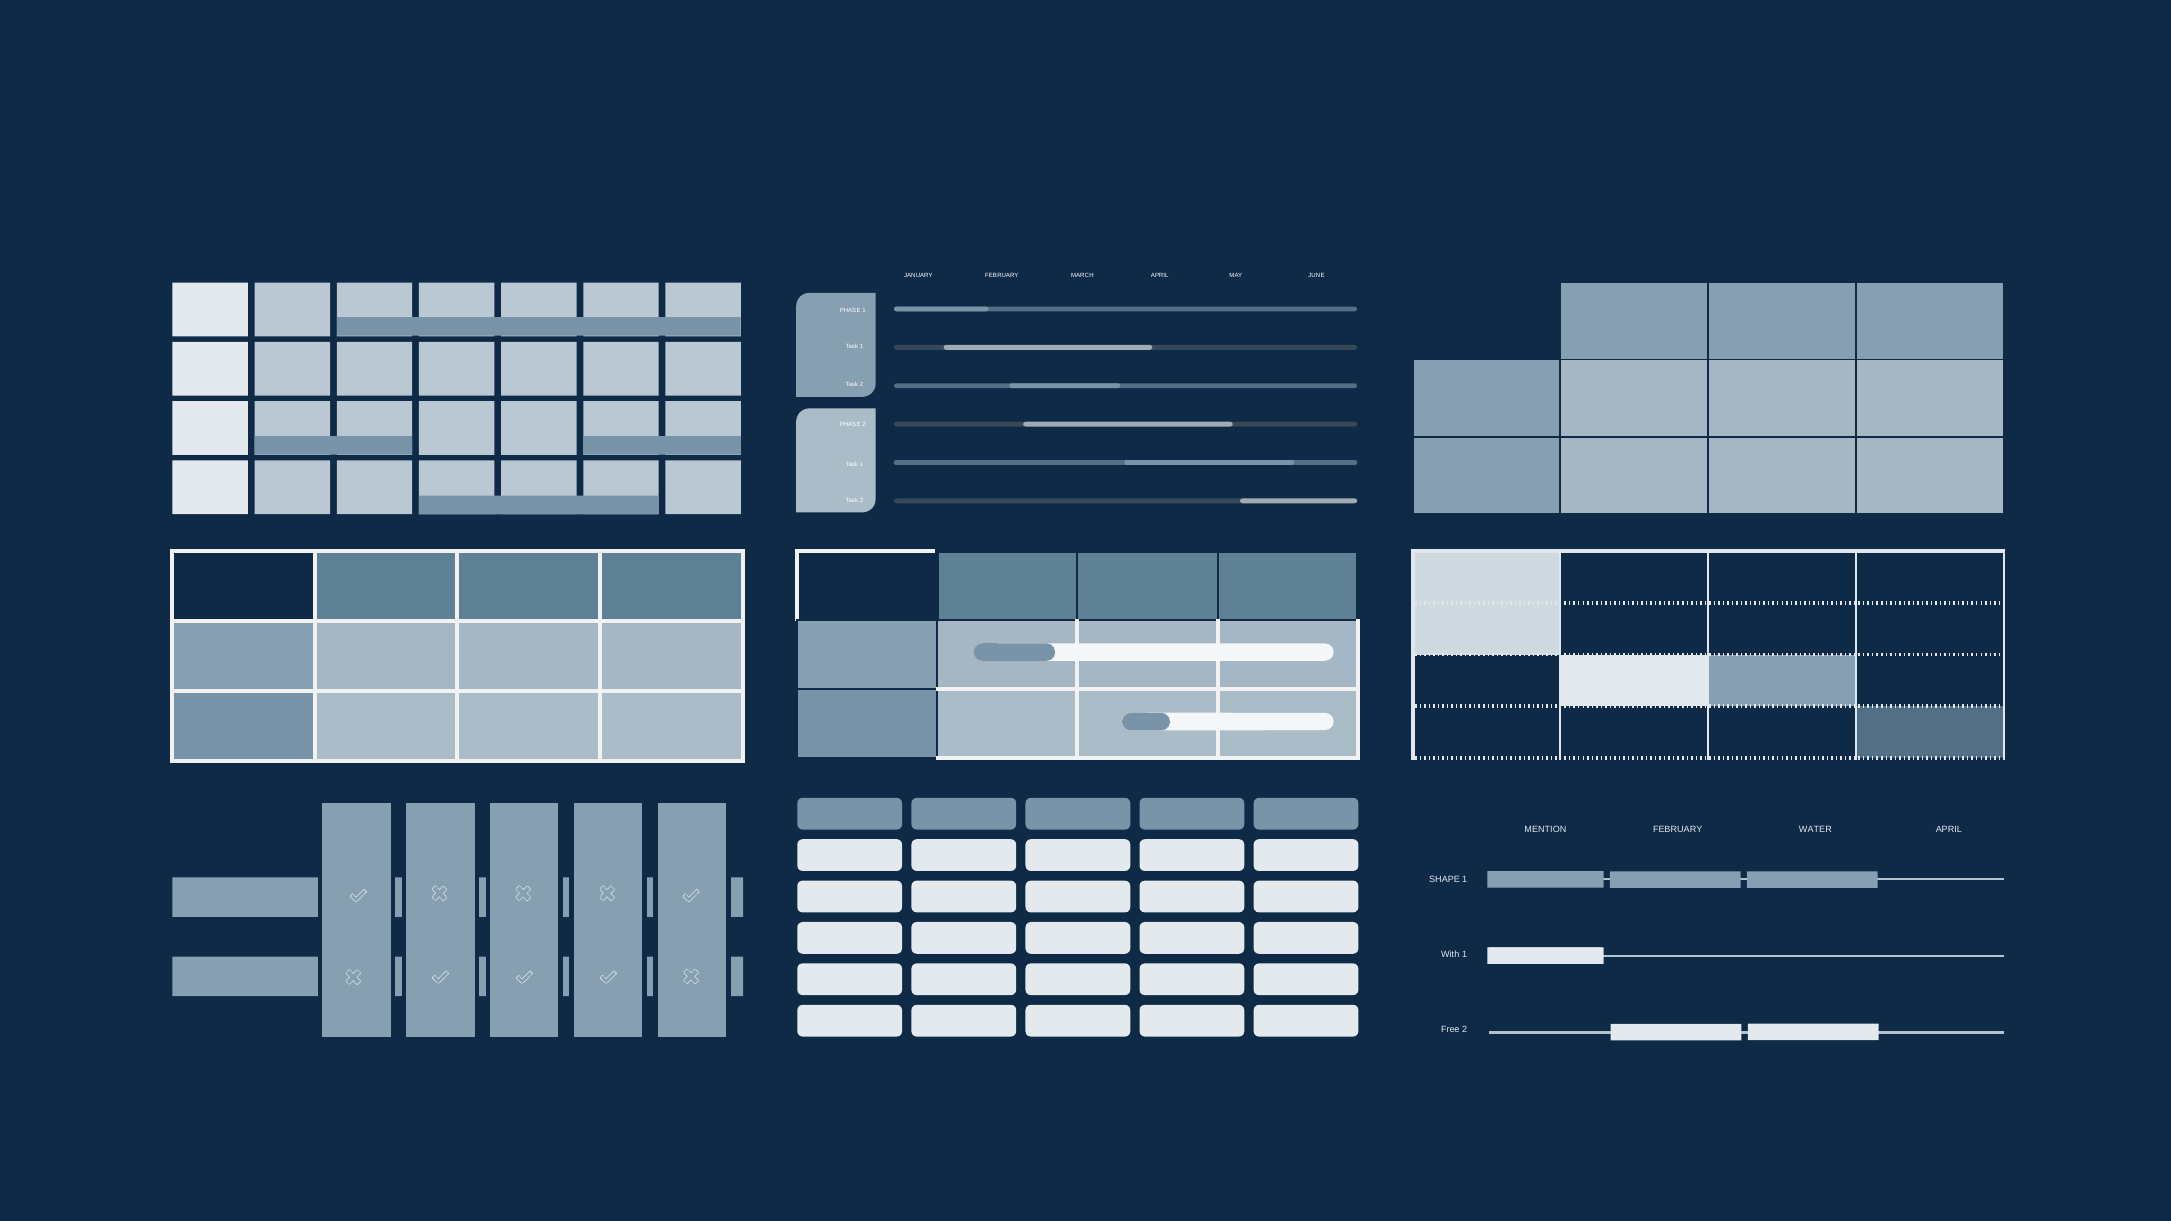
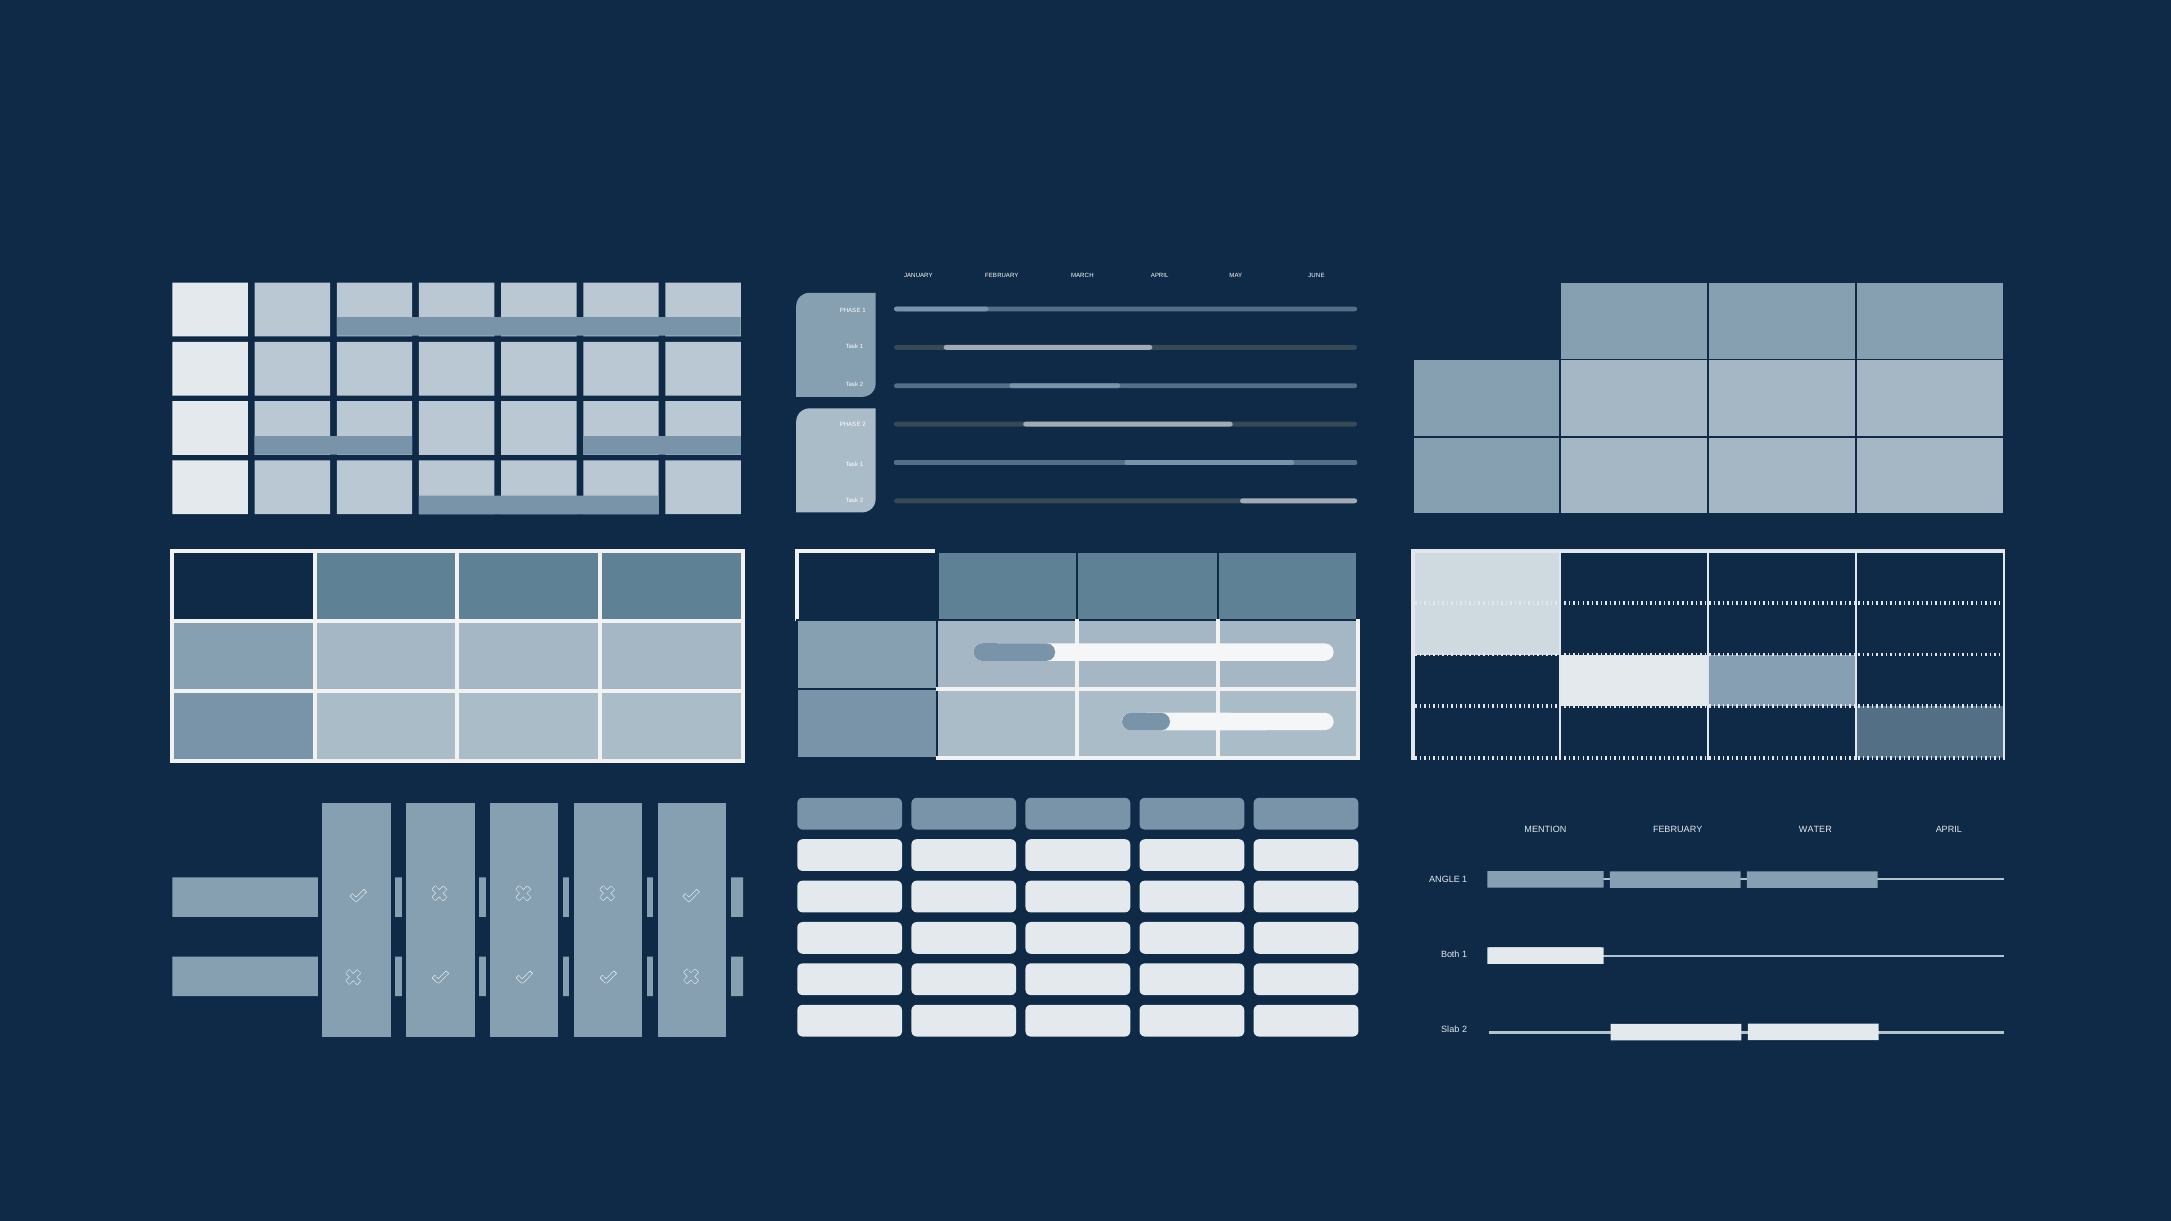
SHAPE: SHAPE -> ANGLE (1445, 880)
With: With -> Both (1450, 955)
Free: Free -> Slab (1450, 1030)
